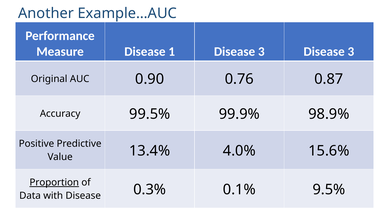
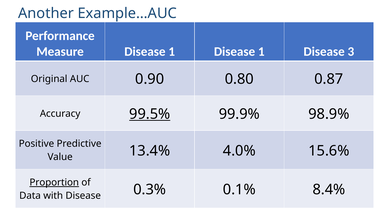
1 Disease 3: 3 -> 1 (261, 52)
0.76: 0.76 -> 0.80 (239, 79)
99.5% underline: none -> present (150, 114)
9.5%: 9.5% -> 8.4% (329, 189)
